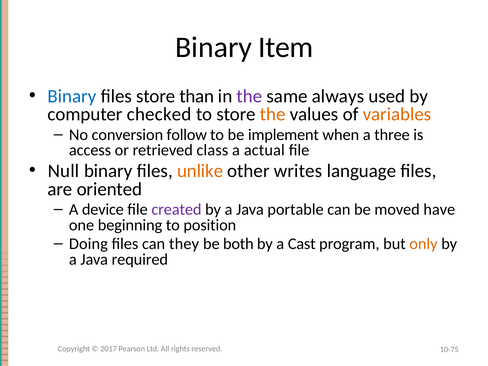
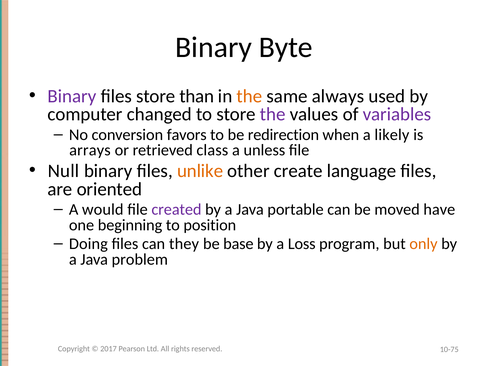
Item: Item -> Byte (286, 47)
Binary colour: blue -> purple (72, 96)
the colour: purple -> orange (249, 96)
checked: checked -> changed (159, 114)
the colour: orange -> purple (273, 114)
variables colour: orange -> purple (397, 114)
follow: follow -> favors (187, 135)
implement: implement -> redirection (283, 135)
three: three -> likely (392, 135)
access: access -> arrays (90, 150)
actual: actual -> unless (264, 150)
writes: writes -> create (298, 171)
device: device -> would (103, 209)
both: both -> base (238, 244)
Cast: Cast -> Loss (302, 244)
required: required -> problem (140, 260)
